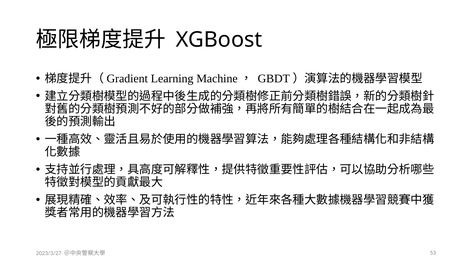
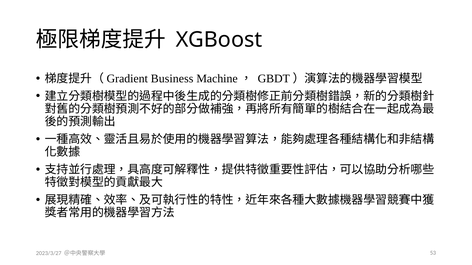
Learning: Learning -> Business (172, 79)
